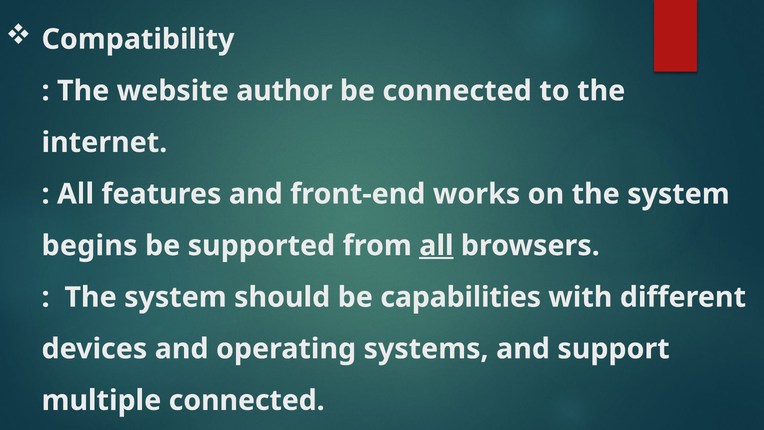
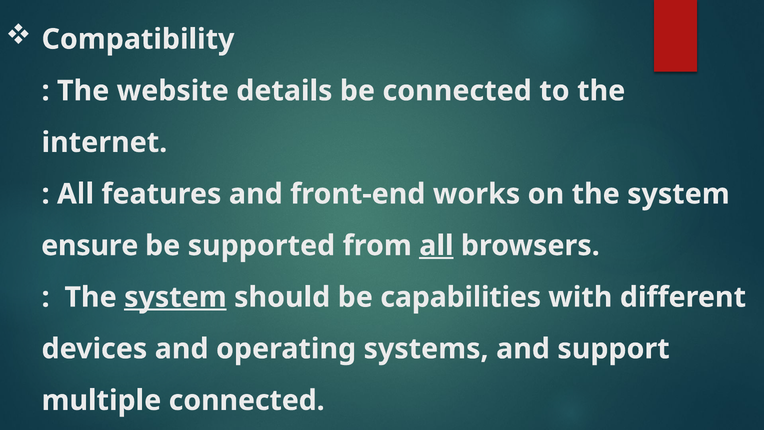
author: author -> details (284, 91)
begins: begins -> ensure (90, 246)
system underline: none -> present (175, 297)
